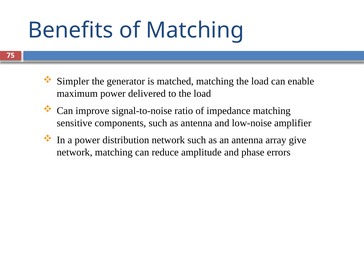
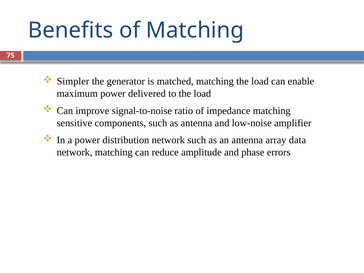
give: give -> data (297, 140)
